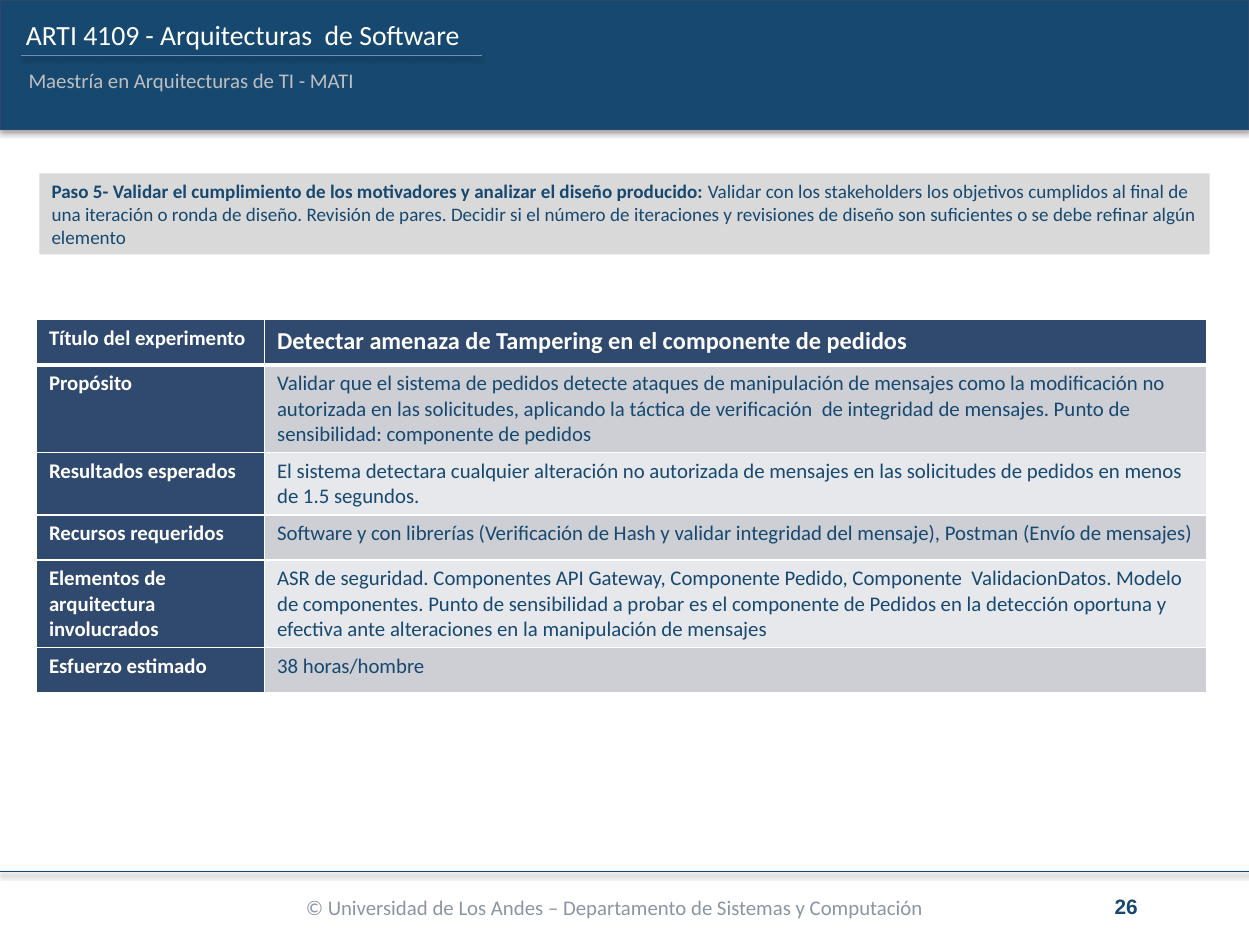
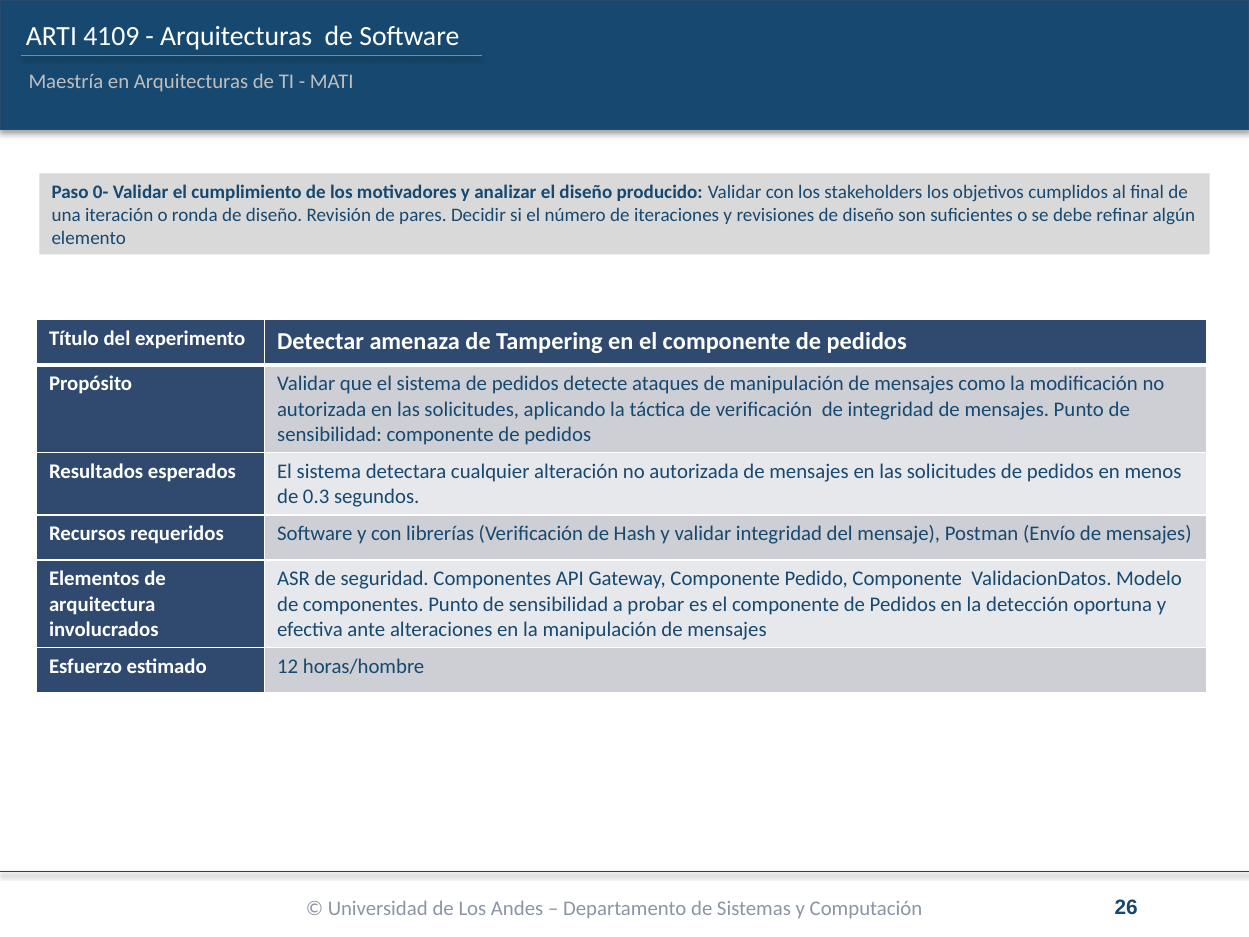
5-: 5- -> 0- (101, 192)
1.5: 1.5 -> 0.3 (316, 497)
38: 38 -> 12 (288, 666)
